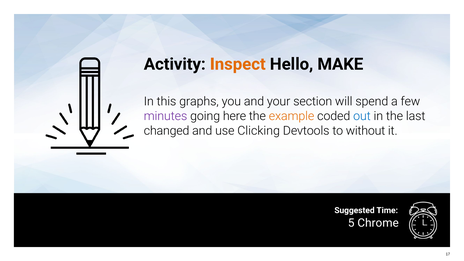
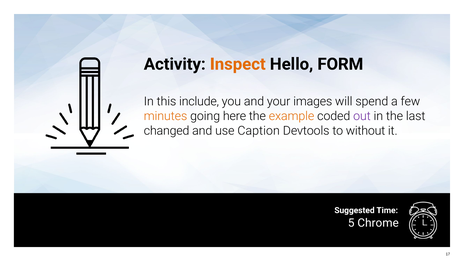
MAKE: MAKE -> FORM (340, 64)
graphs: graphs -> include (199, 101)
section: section -> images (313, 101)
minutes colour: purple -> orange (166, 116)
out colour: blue -> purple (362, 116)
Clicking: Clicking -> Caption (259, 131)
